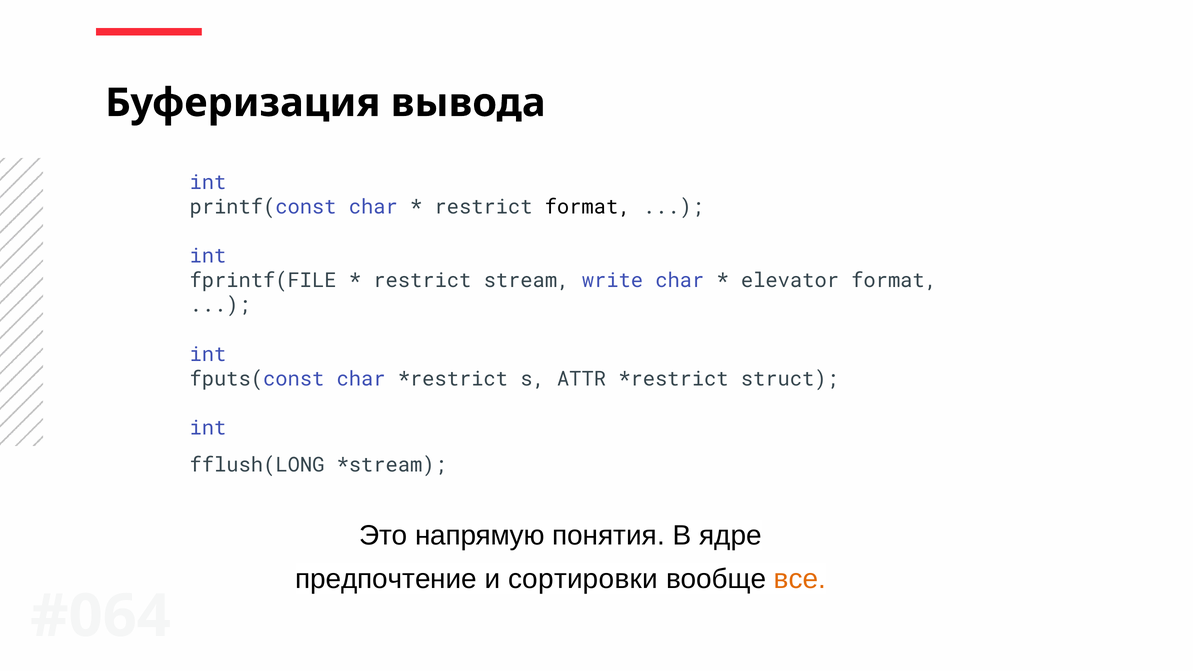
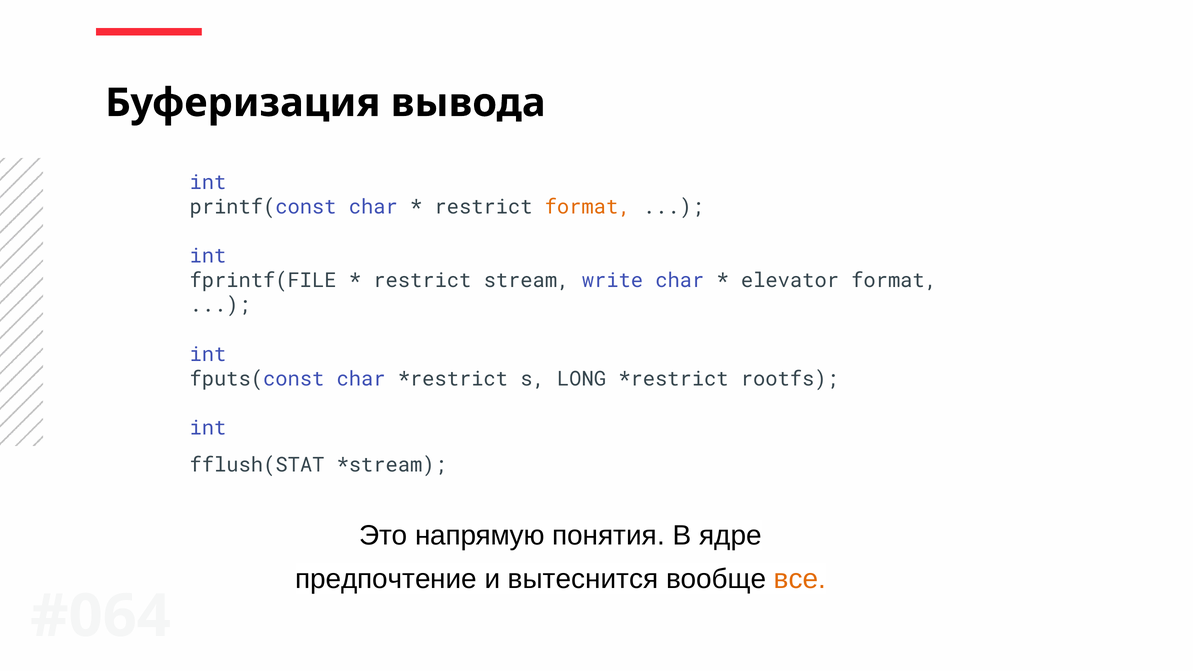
format colour: black -> orange (588, 207)
ATTR: ATTR -> LONG (582, 379)
struct: struct -> rootfs (790, 379)
fflush(LONG: fflush(LONG -> fflush(STAT (257, 465)
сортировки: сортировки -> вытеснится (583, 579)
